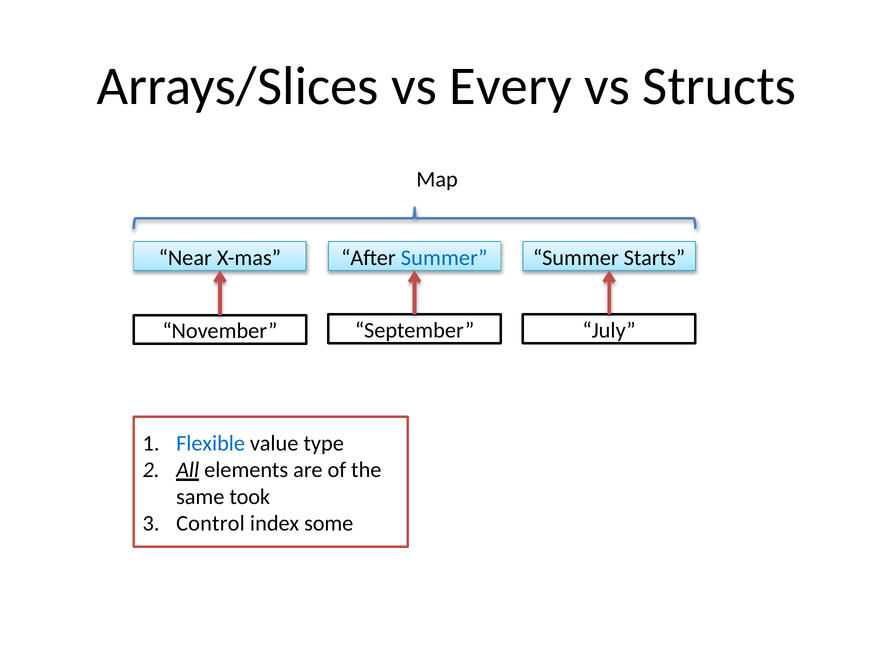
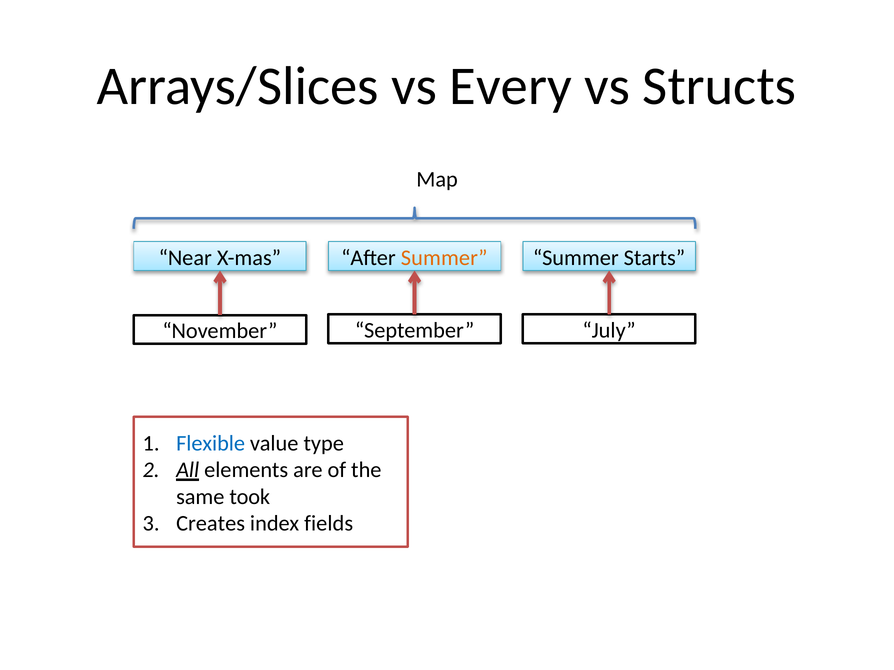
Summer colour: blue -> orange (444, 258)
Control: Control -> Creates (211, 524)
some: some -> fields (329, 524)
